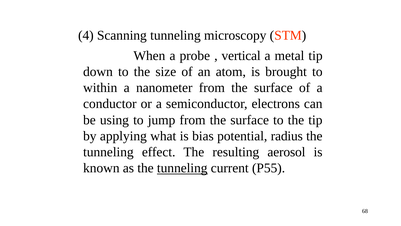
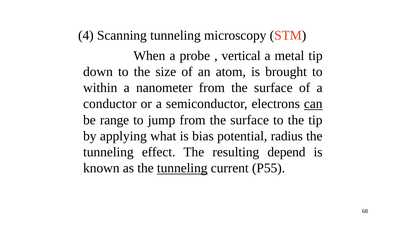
can underline: none -> present (313, 104)
using: using -> range (115, 120)
aerosol: aerosol -> depend (286, 152)
